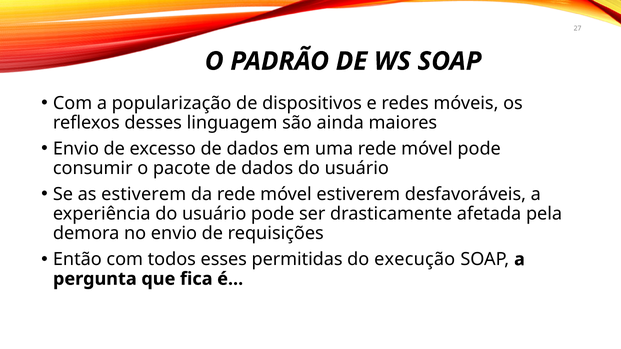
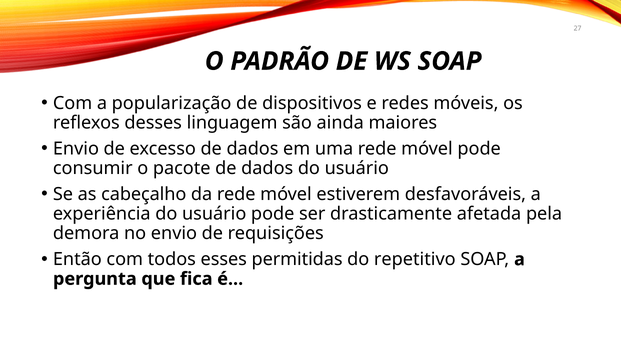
as estiverem: estiverem -> cabeçalho (144, 194)
execução: execução -> repetitivo (415, 260)
